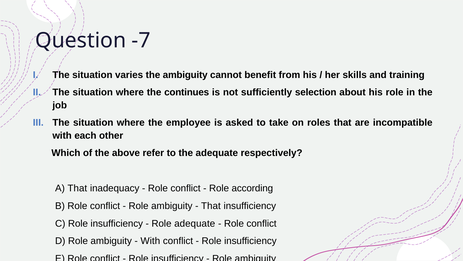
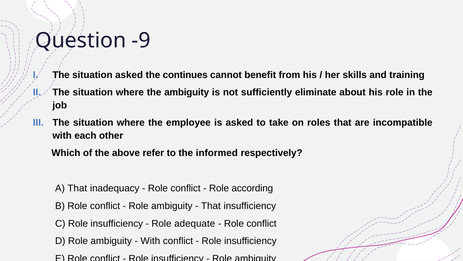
-7: -7 -> -9 (141, 41)
situation varies: varies -> asked (129, 75)
the ambiguity: ambiguity -> continues (185, 75)
the continues: continues -> ambiguity (187, 92)
selection: selection -> eliminate (316, 92)
the adequate: adequate -> informed (217, 153)
